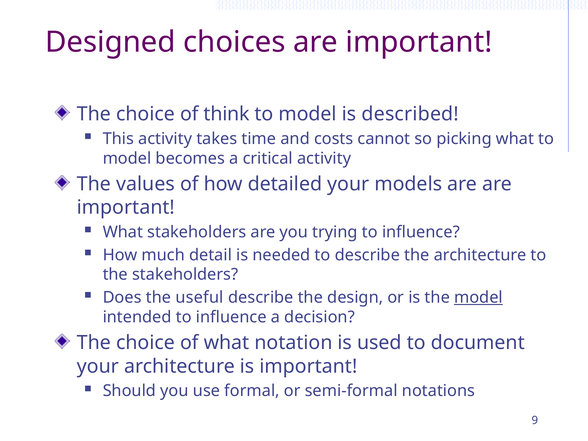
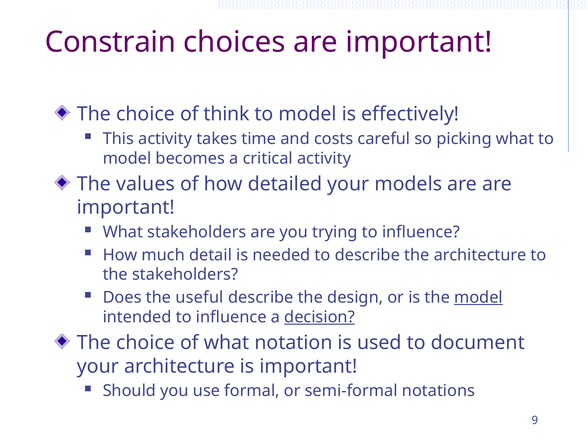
Designed: Designed -> Constrain (110, 42)
described: described -> effectively (410, 114)
cannot: cannot -> careful (384, 139)
decision underline: none -> present (320, 317)
